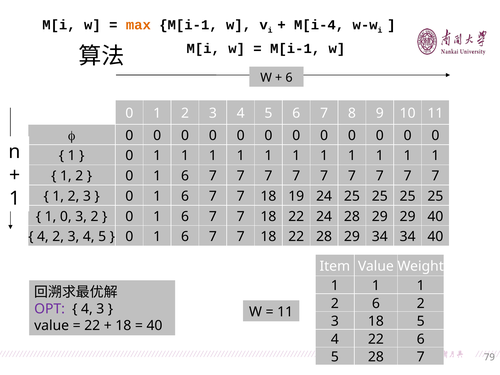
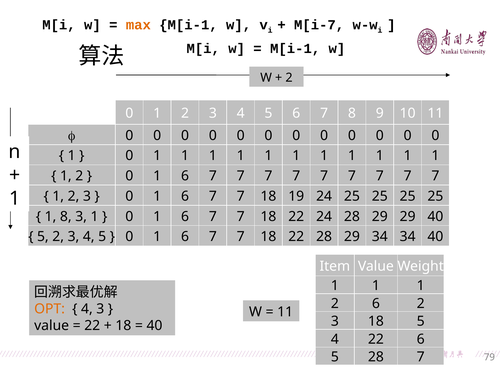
M[i-4: M[i-4 -> M[i-7 (319, 25)
6: 6 -> 2 (289, 78)
0: 0 -> 8 (66, 216)
3 2: 2 -> 1 (95, 216)
4: 4 -> 5 (43, 237)
OPT colour: purple -> orange (50, 309)
